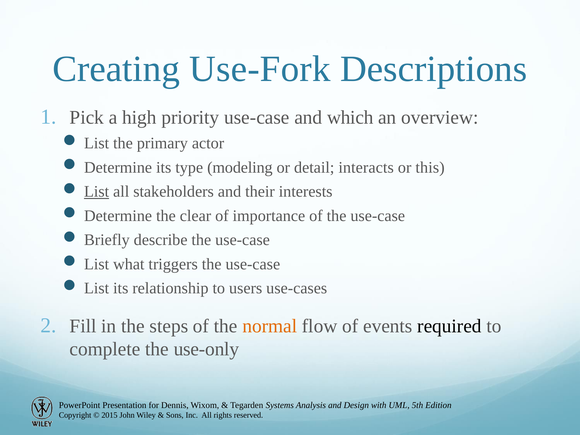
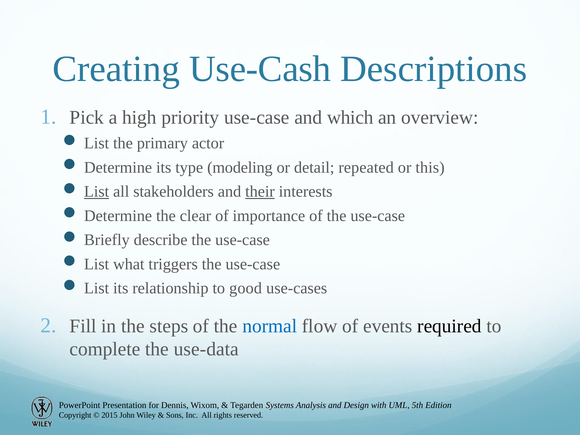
Use-Fork: Use-Fork -> Use-Cash (260, 69)
interacts: interacts -> repeated (366, 167)
their underline: none -> present (260, 192)
users: users -> good (246, 288)
normal colour: orange -> blue (270, 326)
use-only: use-only -> use-data (206, 349)
